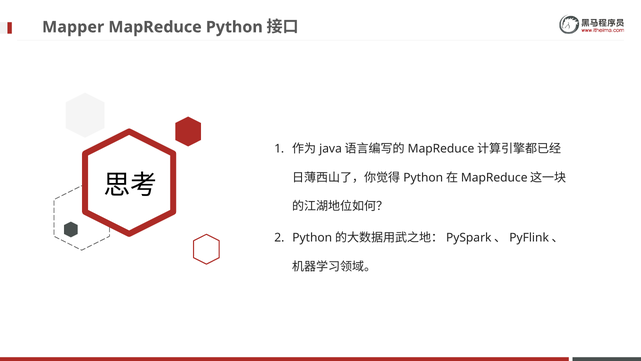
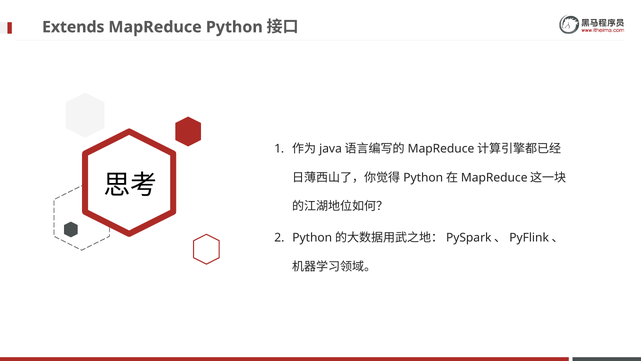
Mapper: Mapper -> Extends (73, 27)
